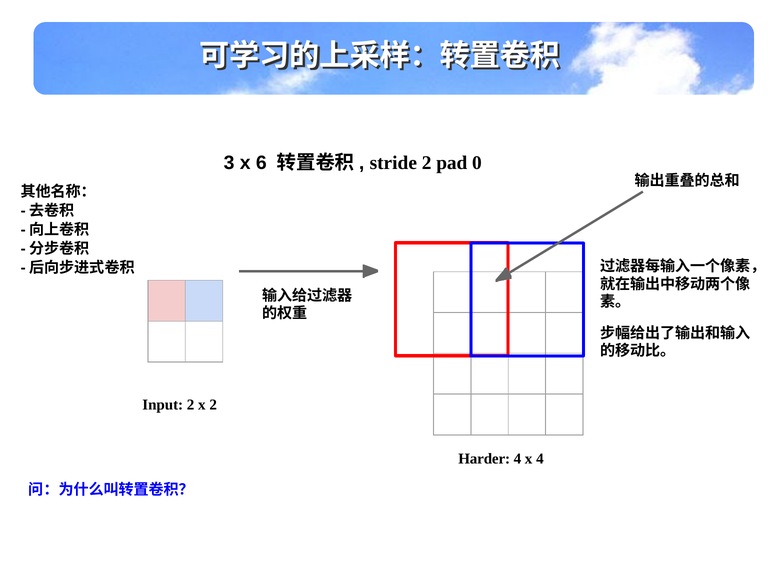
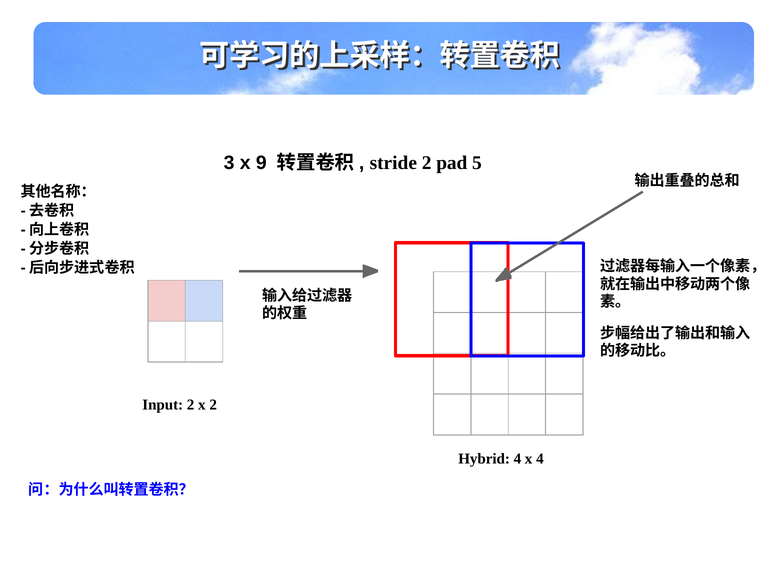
6: 6 -> 9 (261, 163)
0: 0 -> 5 (477, 163)
Harder: Harder -> Hybrid (484, 459)
